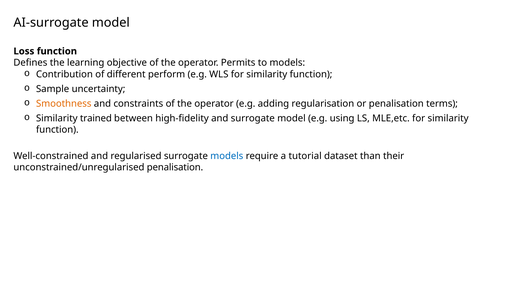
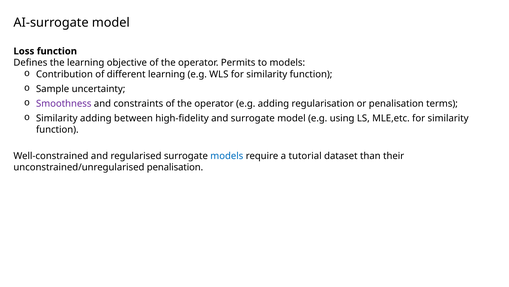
different perform: perform -> learning (167, 74)
Smoothness colour: orange -> purple (64, 103)
Similarity trained: trained -> adding (96, 118)
